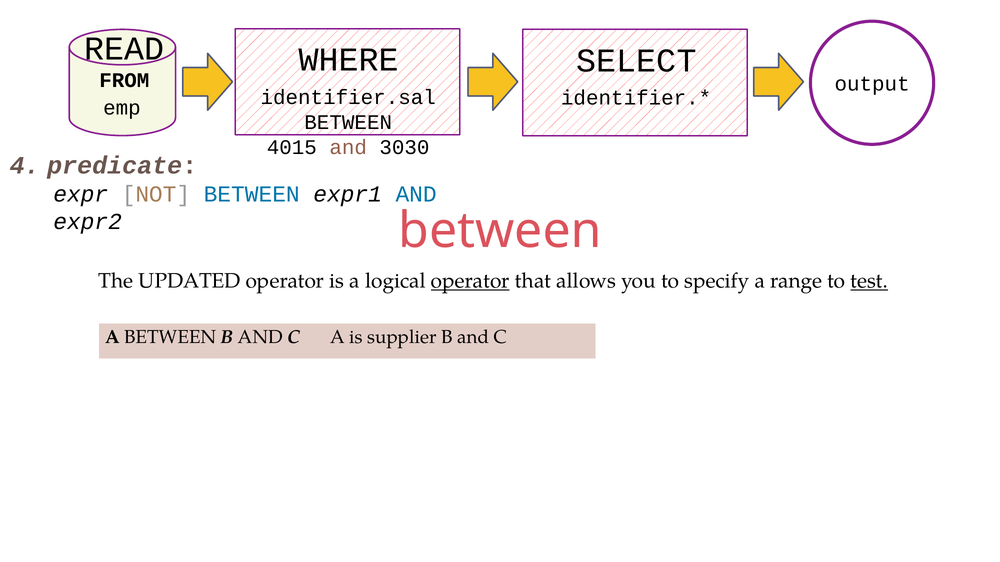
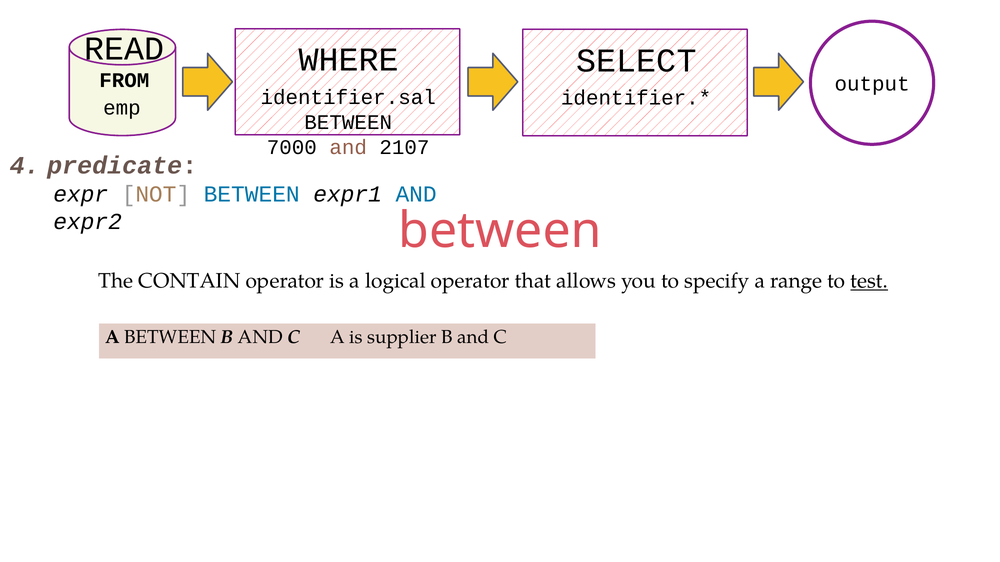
4015: 4015 -> 7000 (292, 147)
3030: 3030 -> 2107 (404, 147)
UPDATED: UPDATED -> CONTAIN (189, 281)
operator underline: present -> none (470, 281)
